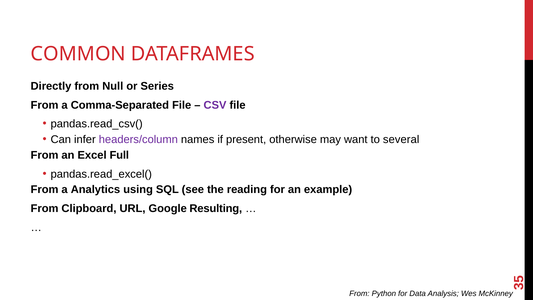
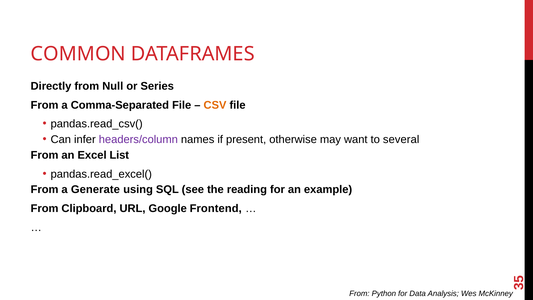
CSV colour: purple -> orange (215, 105)
Full: Full -> List (119, 155)
Analytics: Analytics -> Generate (95, 189)
Resulting: Resulting -> Frontend (216, 208)
